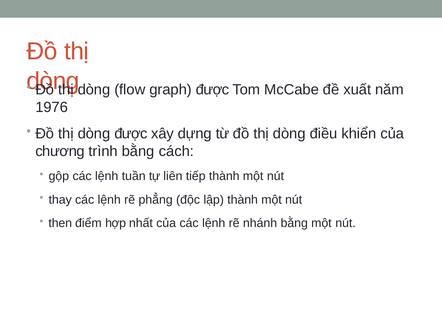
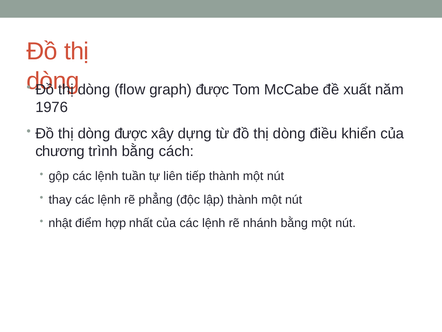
then: then -> nhật (60, 223)
